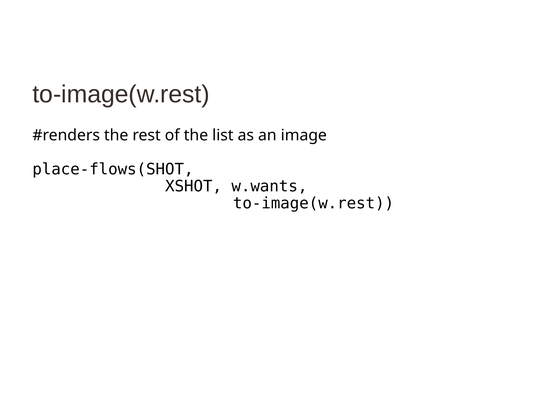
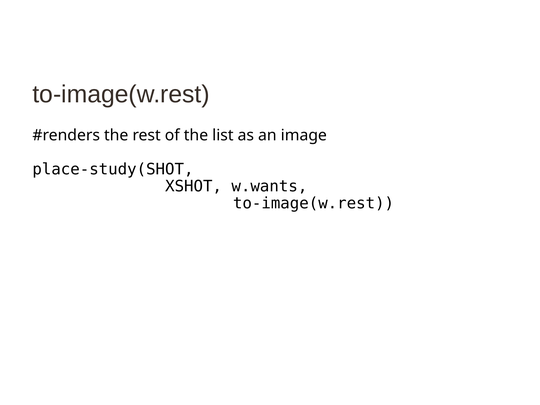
place-flows(SHOT: place-flows(SHOT -> place-study(SHOT (113, 169)
